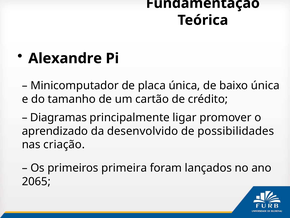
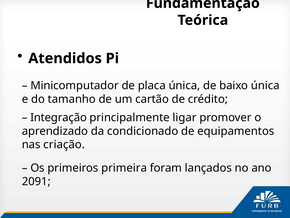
Alexandre: Alexandre -> Atendidos (65, 58)
Diagramas: Diagramas -> Integração (59, 117)
desenvolvido: desenvolvido -> condicionado (143, 131)
possibilidades: possibilidades -> equipamentos (236, 131)
2065: 2065 -> 2091 (36, 181)
